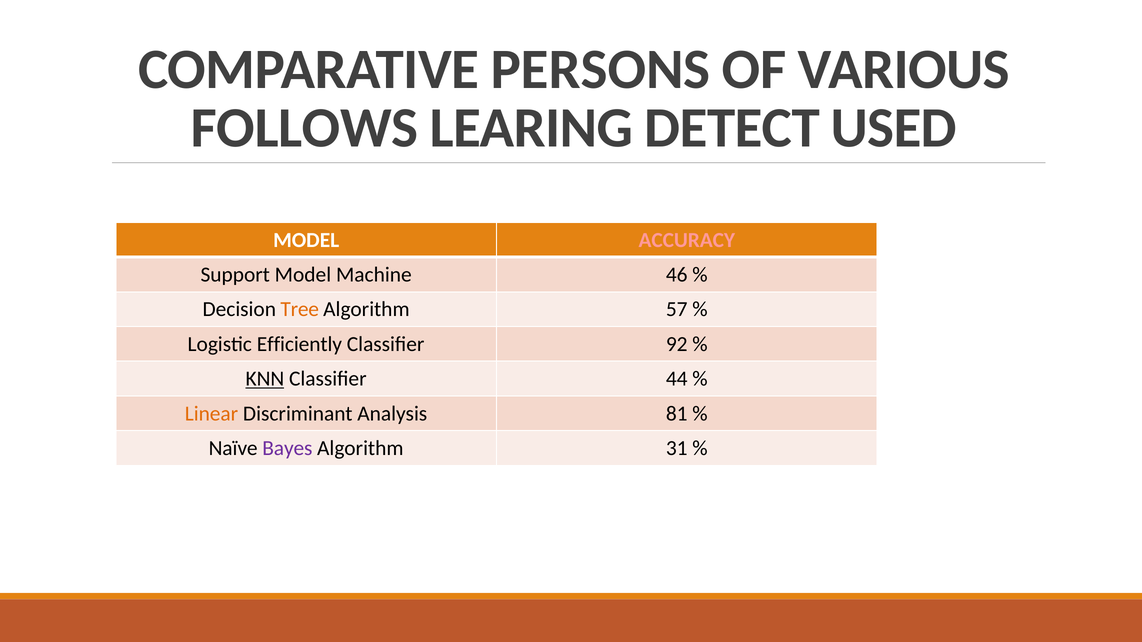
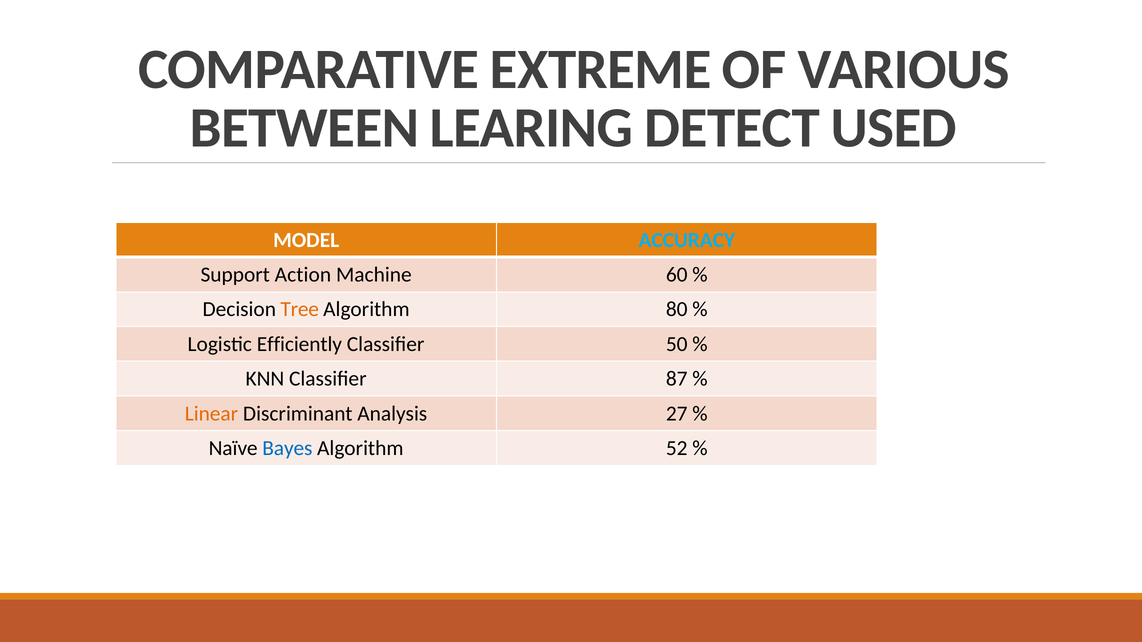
PERSONS: PERSONS -> EXTREME (601, 70)
FOLLOWS: FOLLOWS -> BETWEEN (305, 128)
ACCURACY colour: pink -> light blue (687, 240)
Support Model: Model -> Action (303, 275)
46: 46 -> 60 (677, 275)
57: 57 -> 80 (677, 310)
92: 92 -> 50 (677, 344)
KNN underline: present -> none (265, 379)
44: 44 -> 87 (677, 379)
81: 81 -> 27 (677, 414)
Bayes colour: purple -> blue (287, 448)
31: 31 -> 52 (677, 448)
